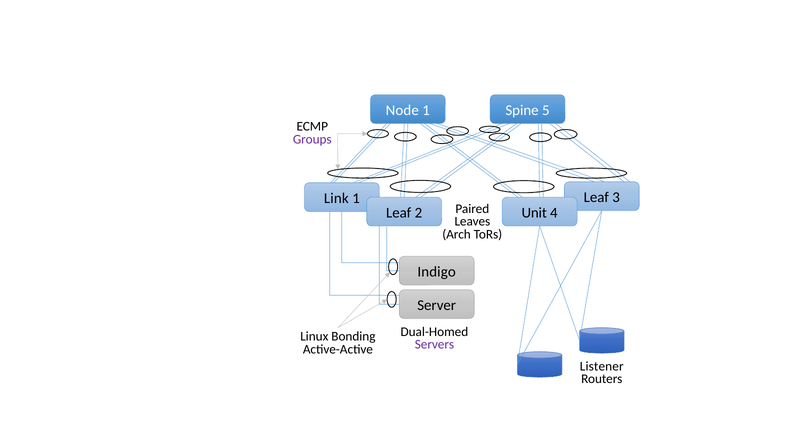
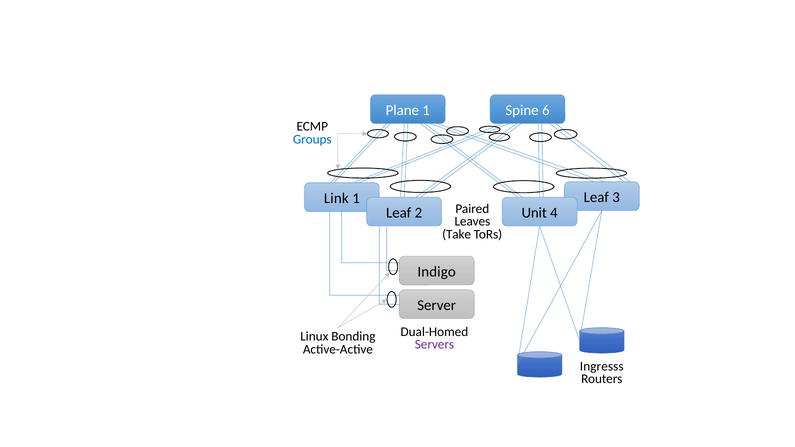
Node: Node -> Plane (402, 110)
5: 5 -> 6 (546, 110)
Groups colour: purple -> blue (312, 139)
Arch: Arch -> Take (457, 234)
Listener: Listener -> Ingresss (602, 366)
